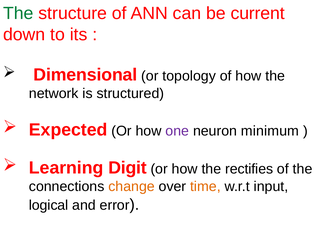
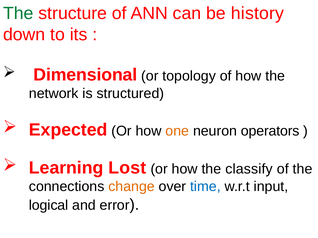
current: current -> history (257, 13)
one colour: purple -> orange (177, 131)
minimum: minimum -> operators (270, 131)
Digit: Digit -> Lost (127, 168)
rectifies: rectifies -> classify (249, 169)
time colour: orange -> blue (205, 187)
